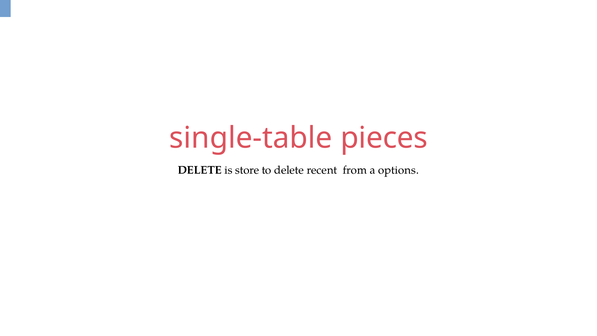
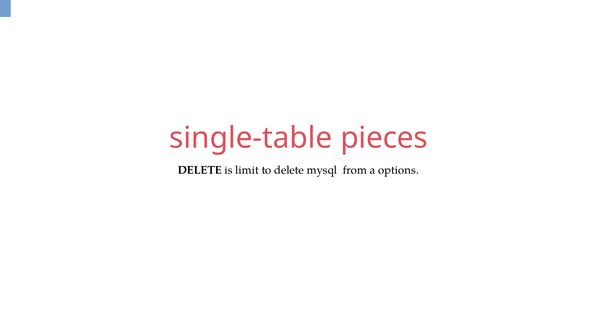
store: store -> limit (247, 170)
recent: recent -> mysql (322, 170)
